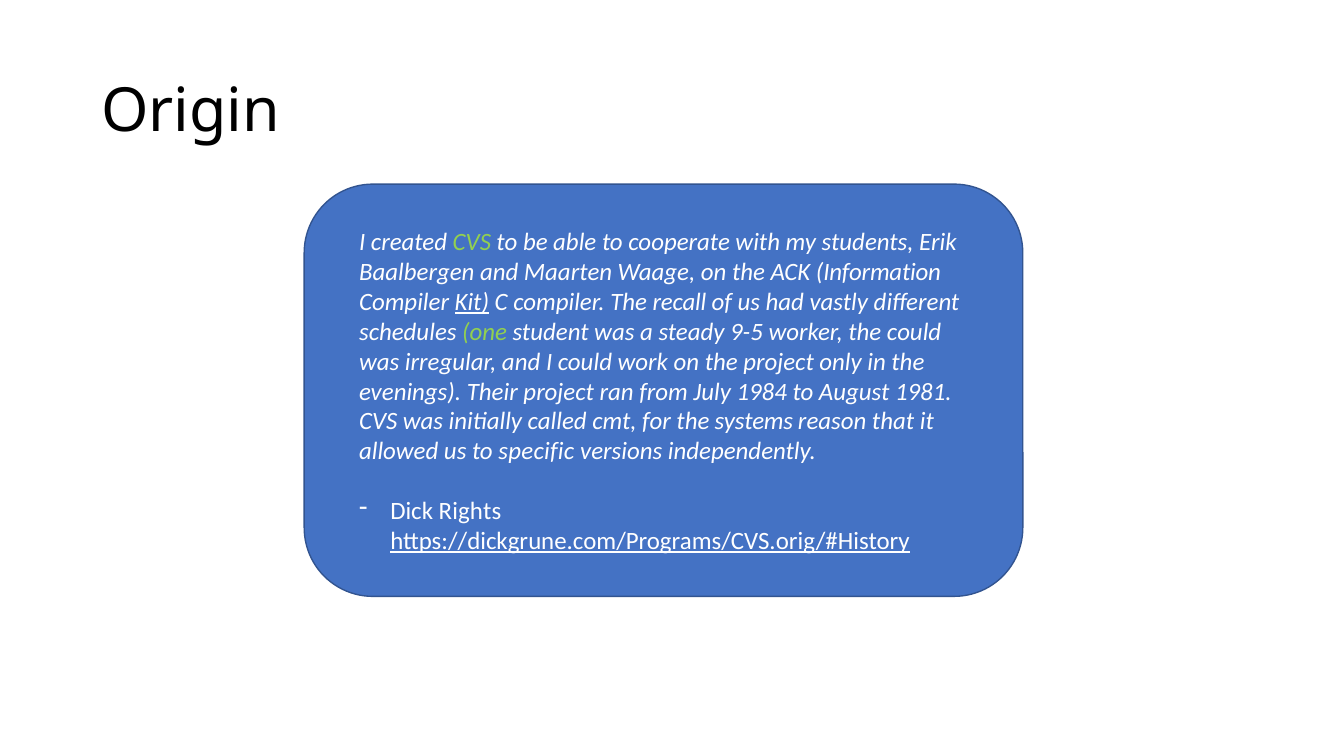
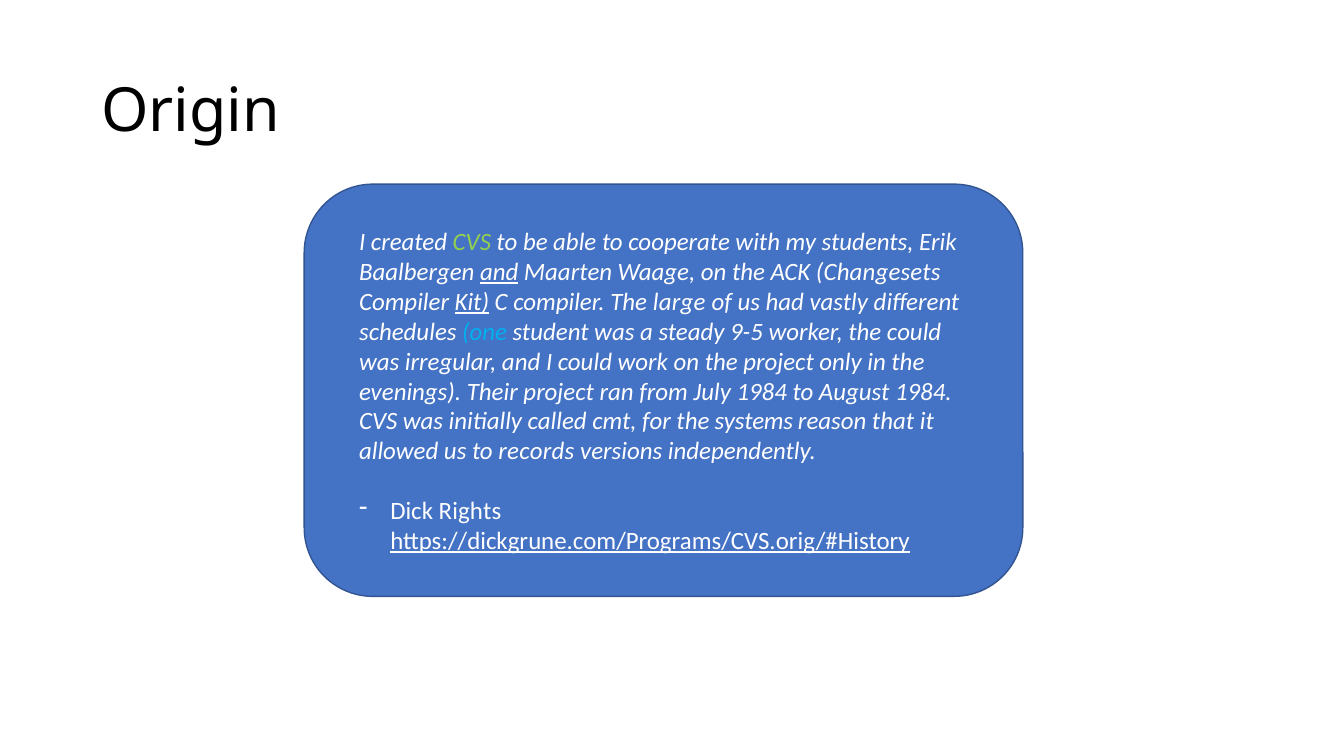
and underline: none -> present (499, 272)
Information: Information -> Changesets (878, 272)
recall: recall -> large (679, 302)
one colour: light green -> light blue (485, 332)
August 1981: 1981 -> 1984 (923, 392)
specific: specific -> records (536, 451)
